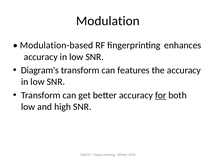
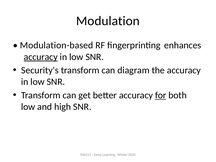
accuracy underline: none -> present (41, 57)
Diagram's: Diagram's -> Security's (40, 70)
features: features -> diagram (133, 70)
